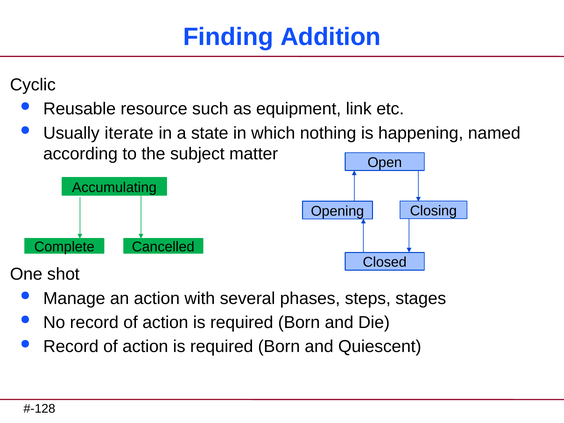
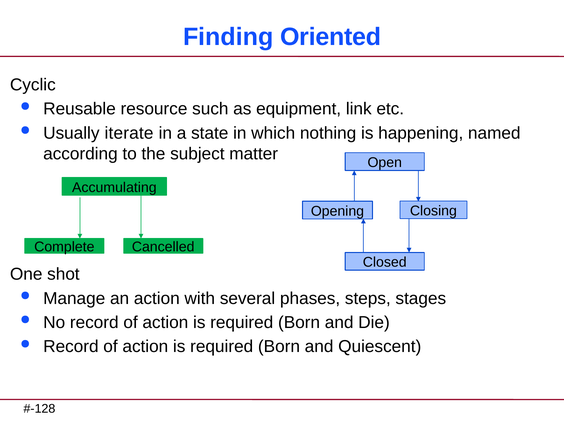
Addition: Addition -> Oriented (331, 37)
